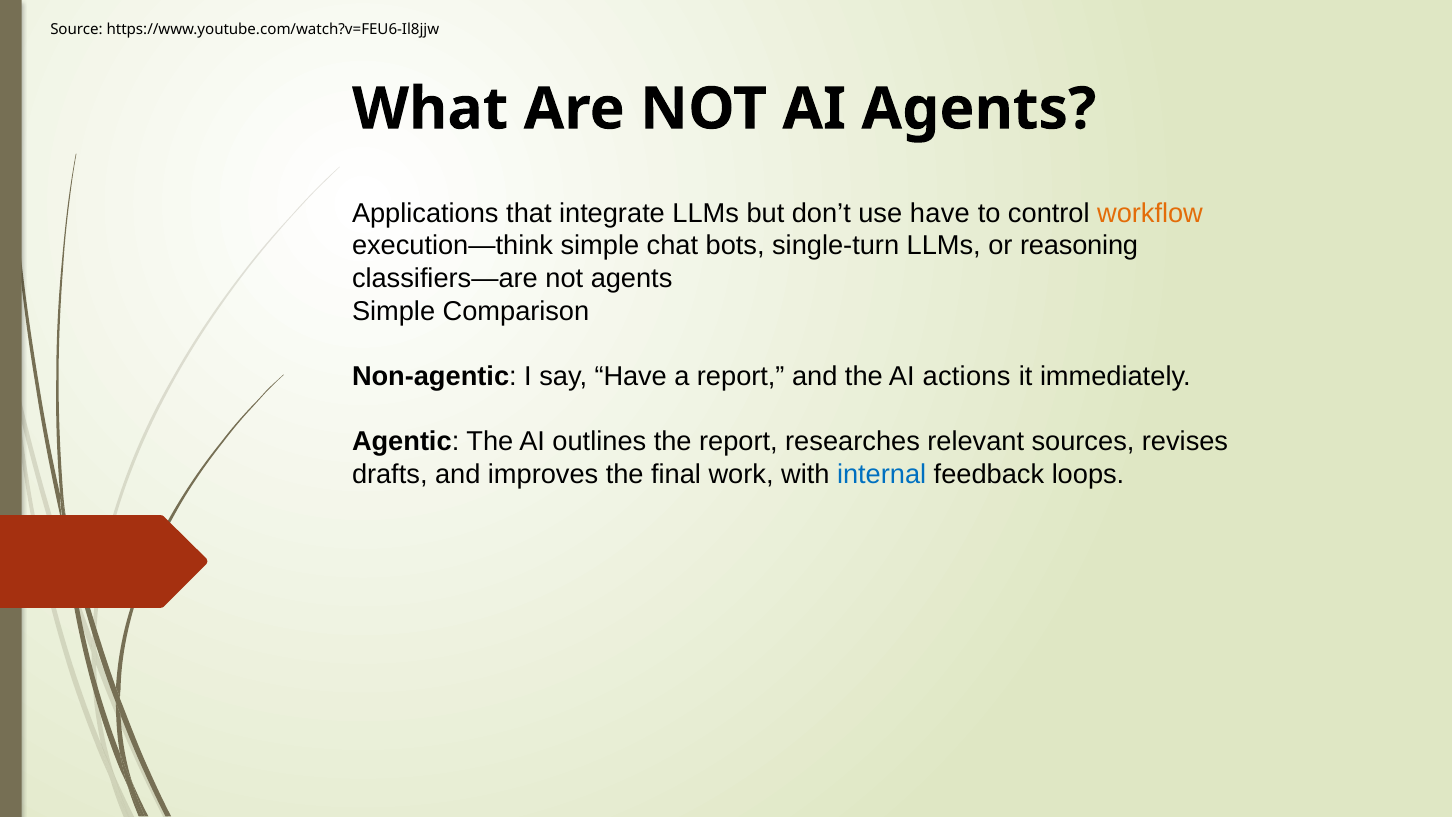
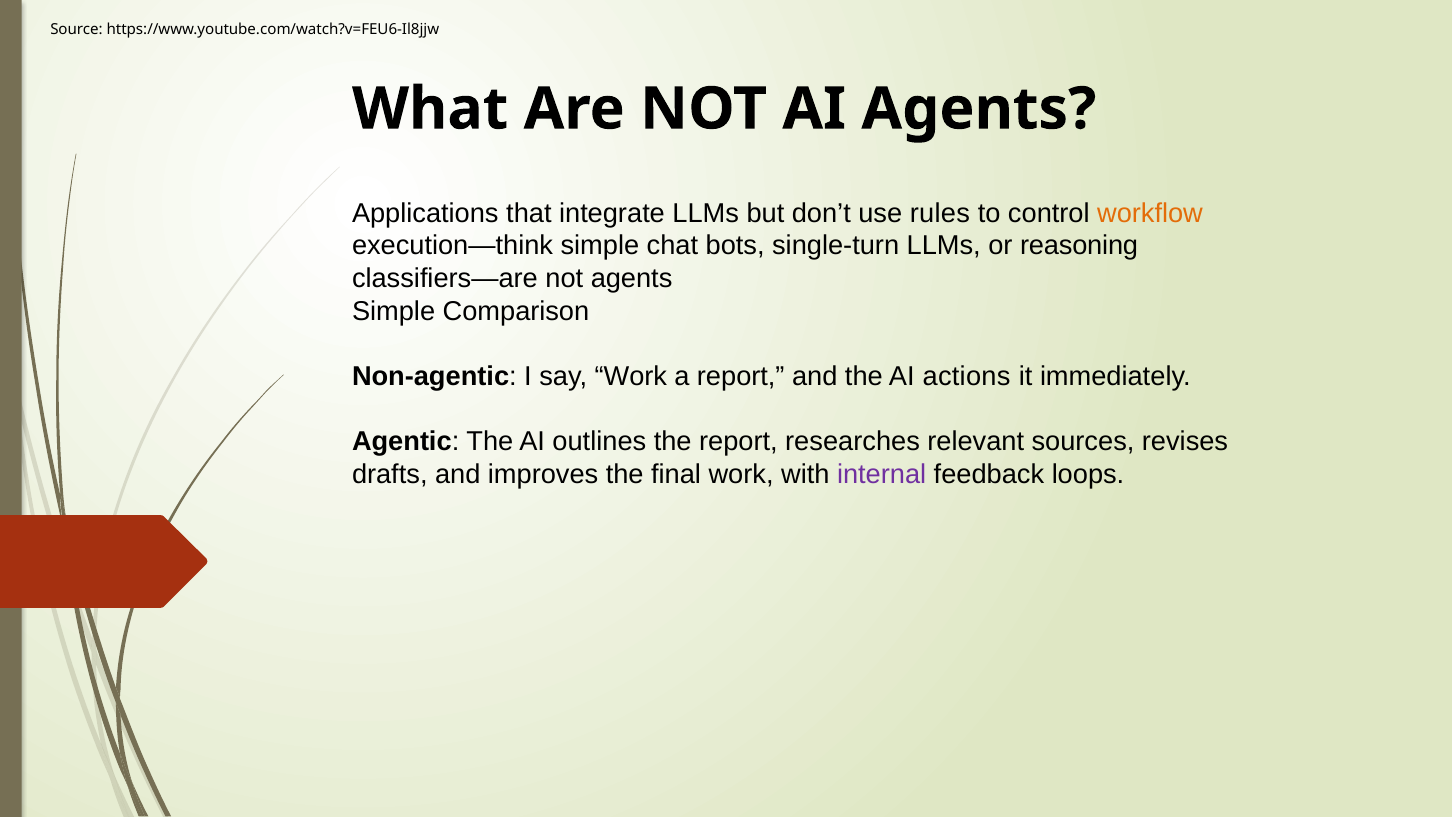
use have: have -> rules (940, 213)
say Have: Have -> Work (631, 376)
internal colour: blue -> purple (882, 475)
